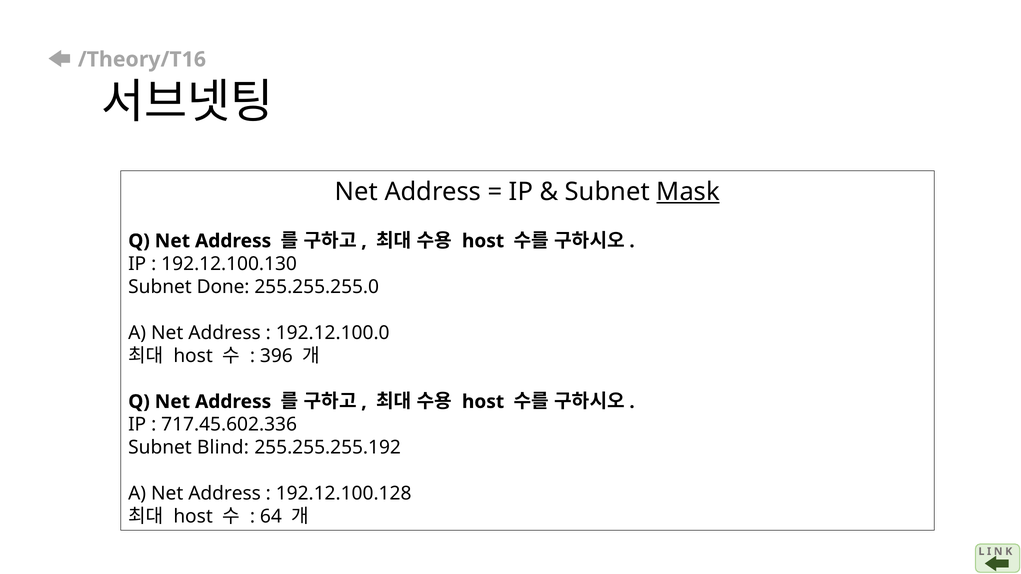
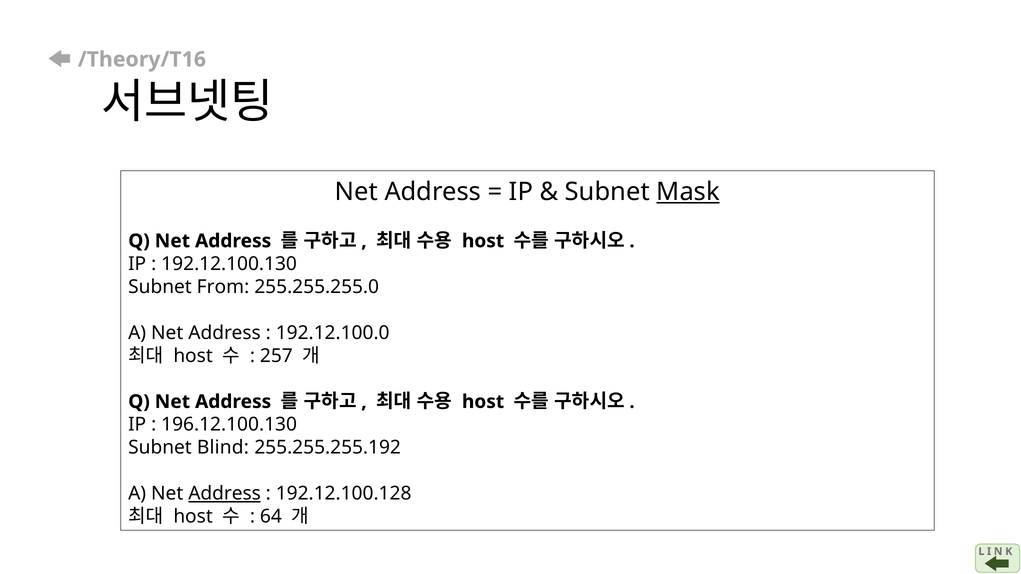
Done: Done -> From (223, 287)
396: 396 -> 257 (276, 356)
717.45.602.336: 717.45.602.336 -> 196.12.100.130 (229, 425)
Address underline: none -> present (225, 494)
